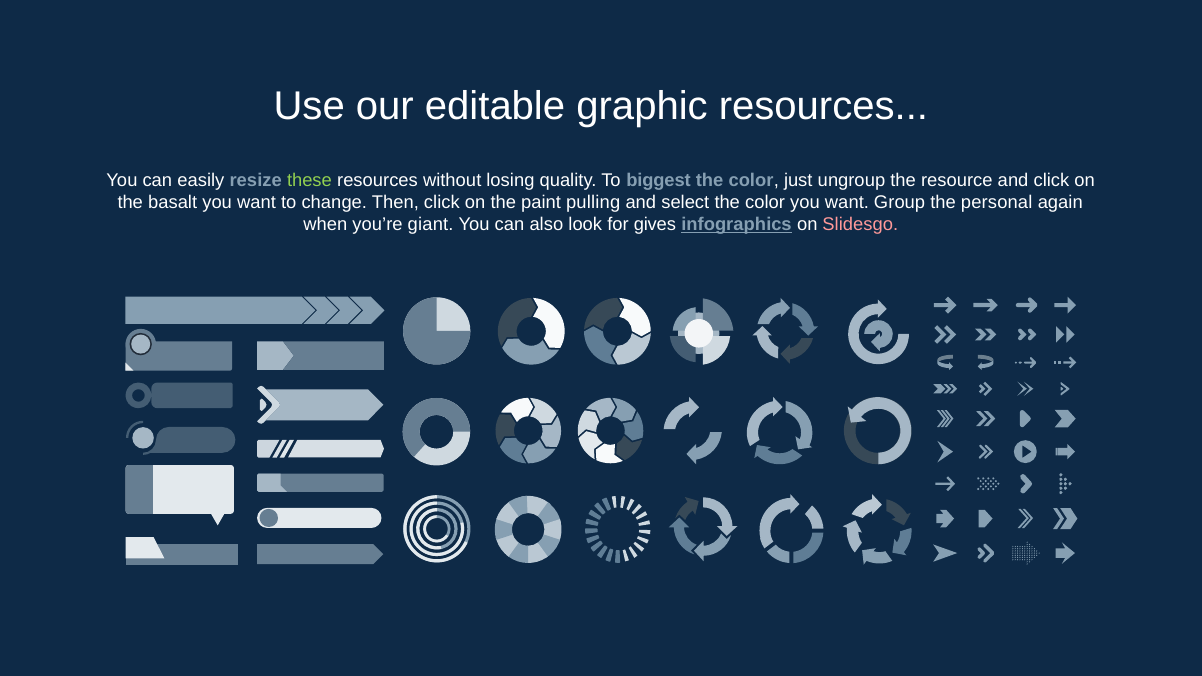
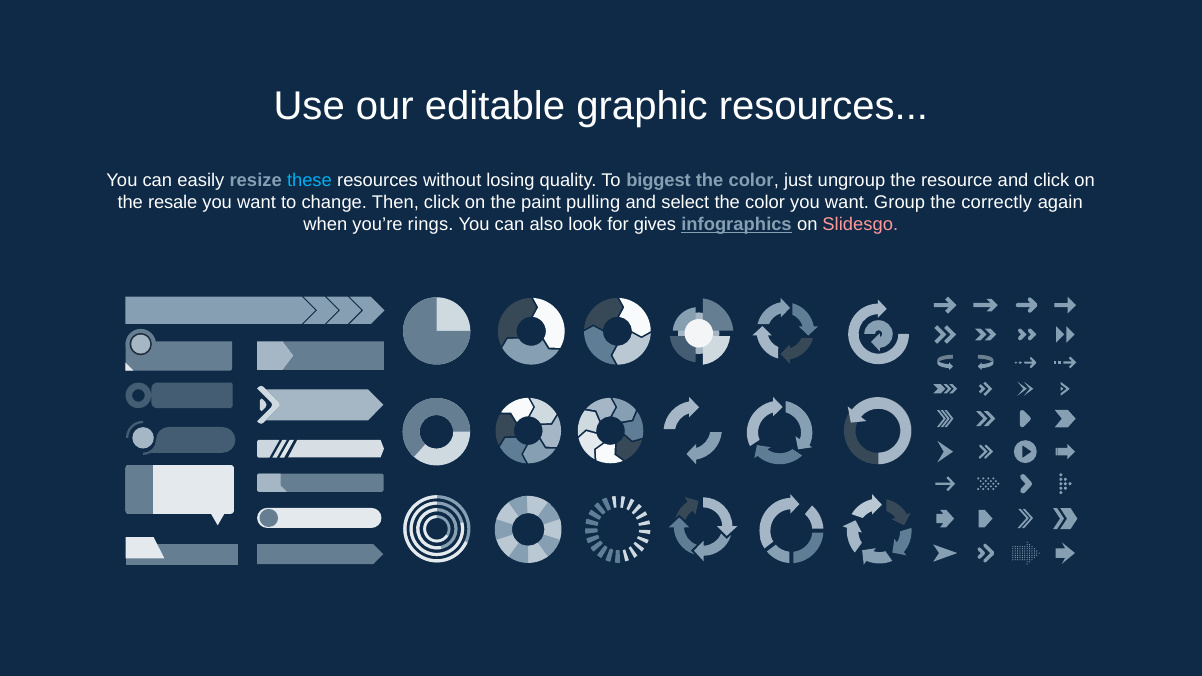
these colour: light green -> light blue (309, 180)
basalt: basalt -> resale (173, 203)
personal: personal -> correctly (997, 203)
giant: giant -> rings (431, 225)
